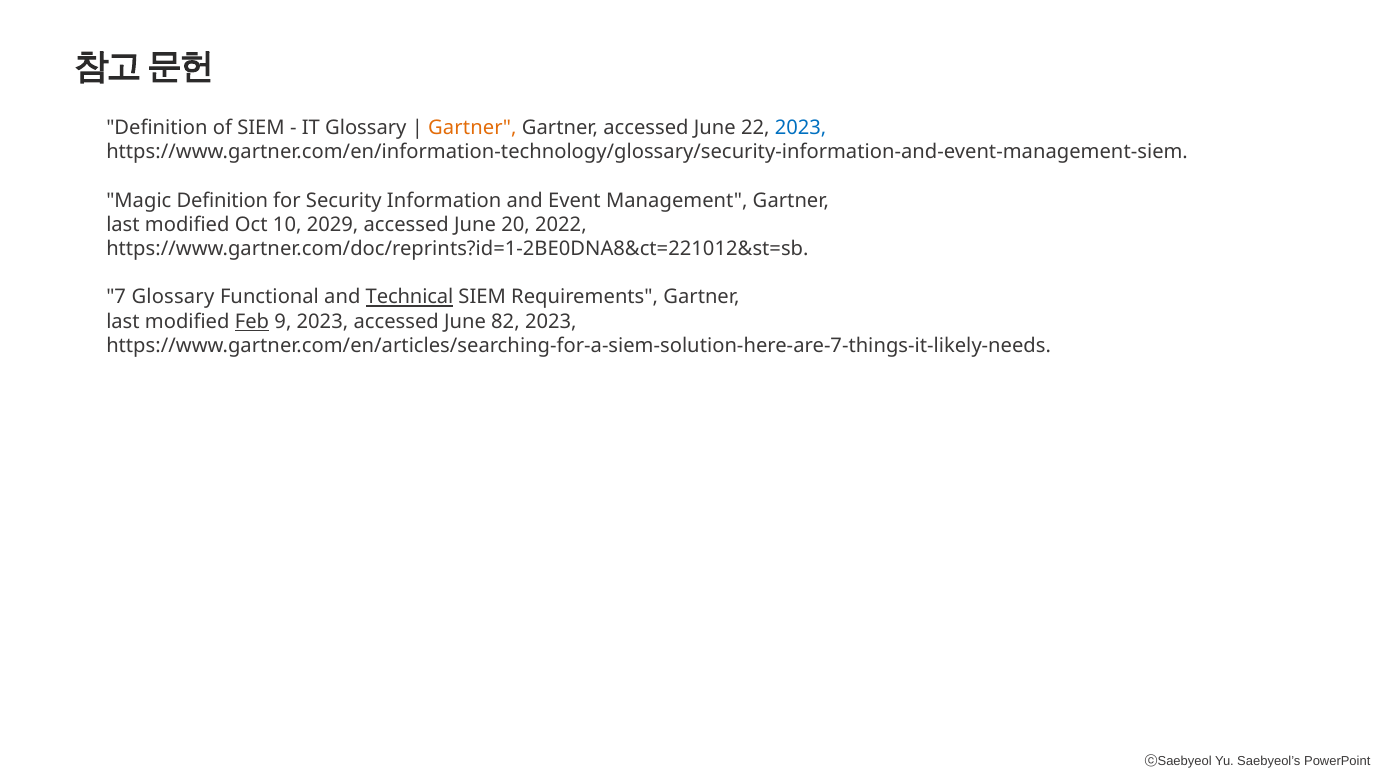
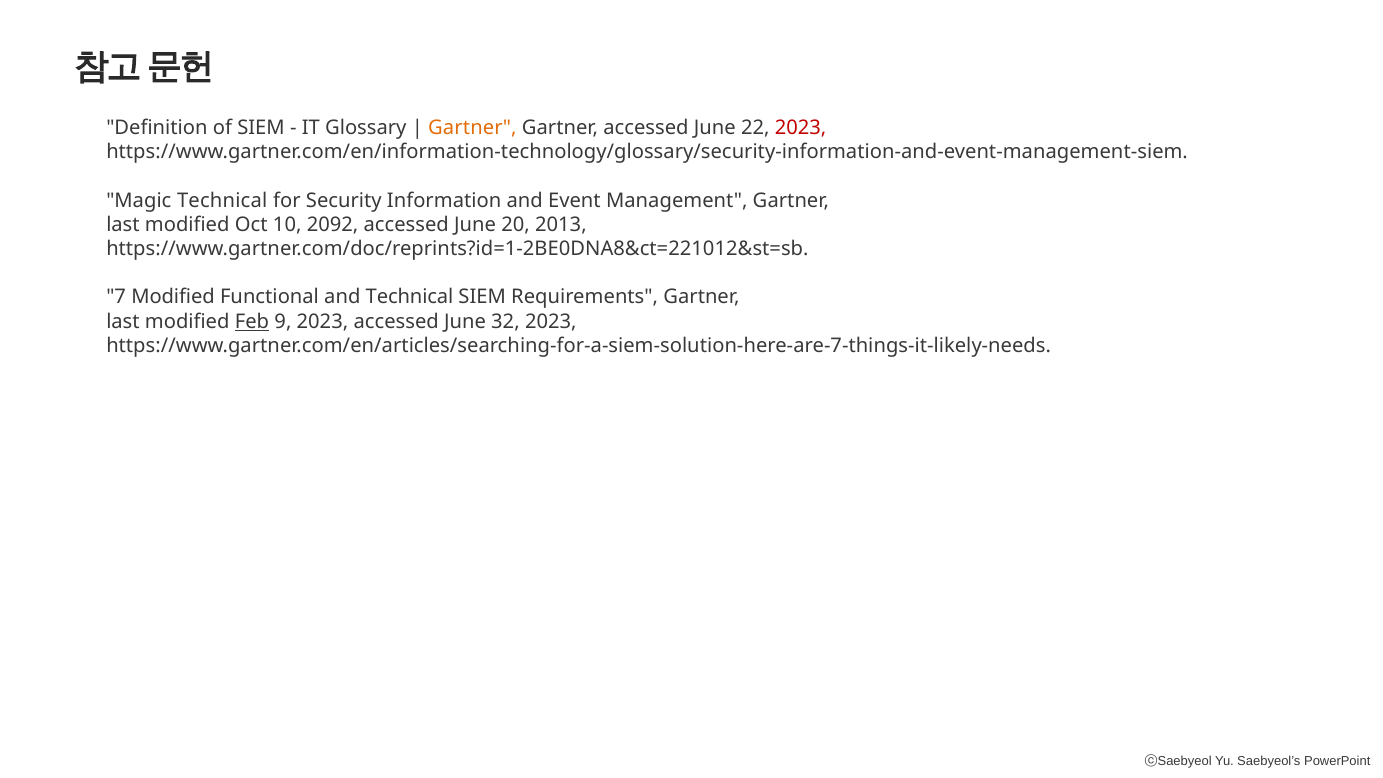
2023 colour: blue -> red (801, 128)
Magic Definition: Definition -> Technical (222, 200)
2029: 2029 -> 2092 (333, 225)
2022: 2022 -> 2013 (561, 225)
7 Glossary: Glossary -> Modified (173, 297)
Technical underline: present -> none (409, 297)
82: 82 -> 32 (505, 322)
